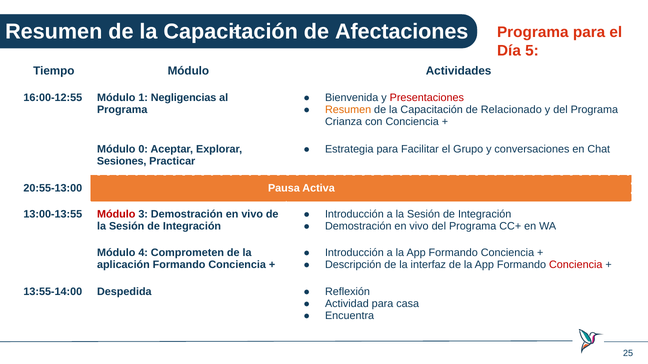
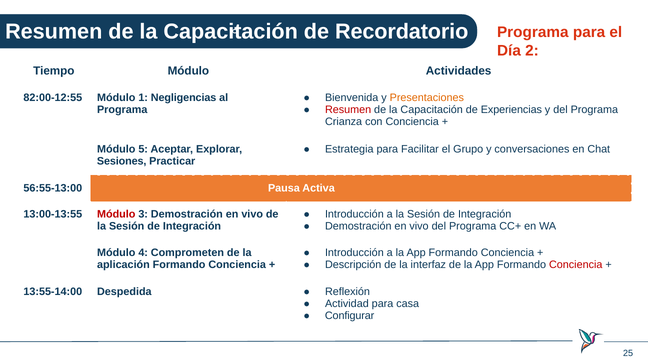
Afectaciones: Afectaciones -> Recordatorio (402, 32)
5: 5 -> 2 (532, 51)
Presentaciones colour: red -> orange (427, 98)
16:00-12:55: 16:00-12:55 -> 82:00-12:55 (53, 98)
Resumen colour: orange -> red (348, 110)
Relacionado: Relacionado -> Experiencias (511, 110)
0: 0 -> 5 (143, 150)
20:55-13:00: 20:55-13:00 -> 56:55-13:00 (53, 188)
Encuentra: Encuentra -> Configurar (350, 316)
